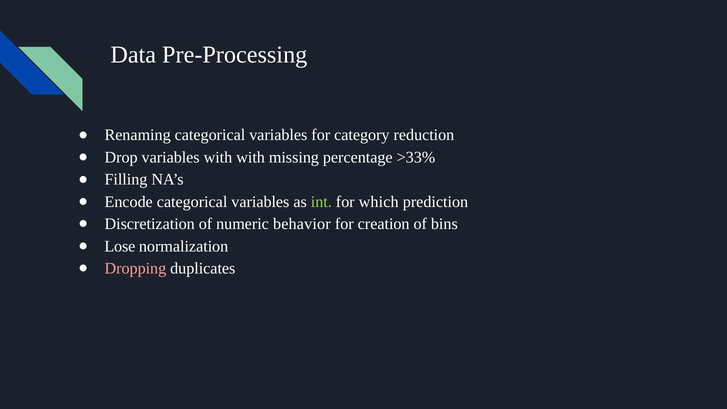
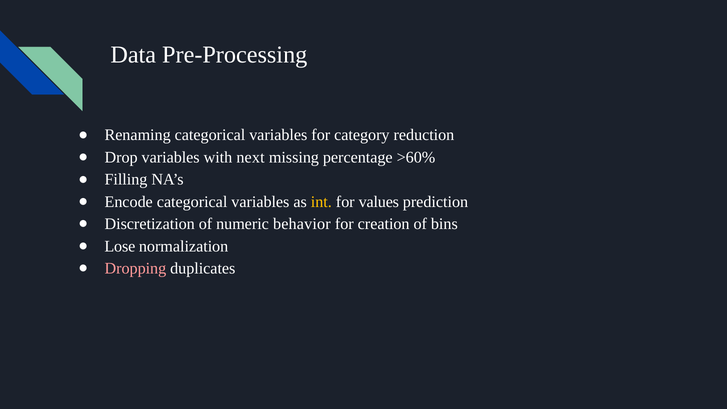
with with: with -> next (251, 157)
>33%: >33% -> >60% (416, 157)
int colour: light green -> yellow (321, 202)
which: which -> values (379, 202)
